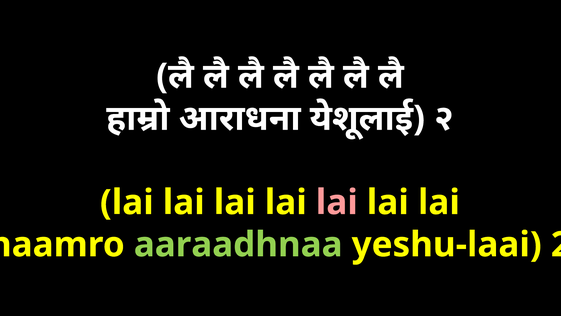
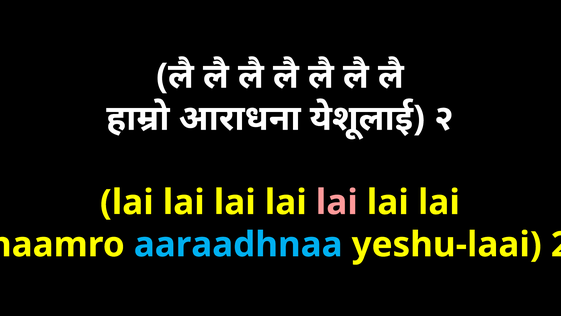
aaraadhnaa colour: light green -> light blue (238, 244)
